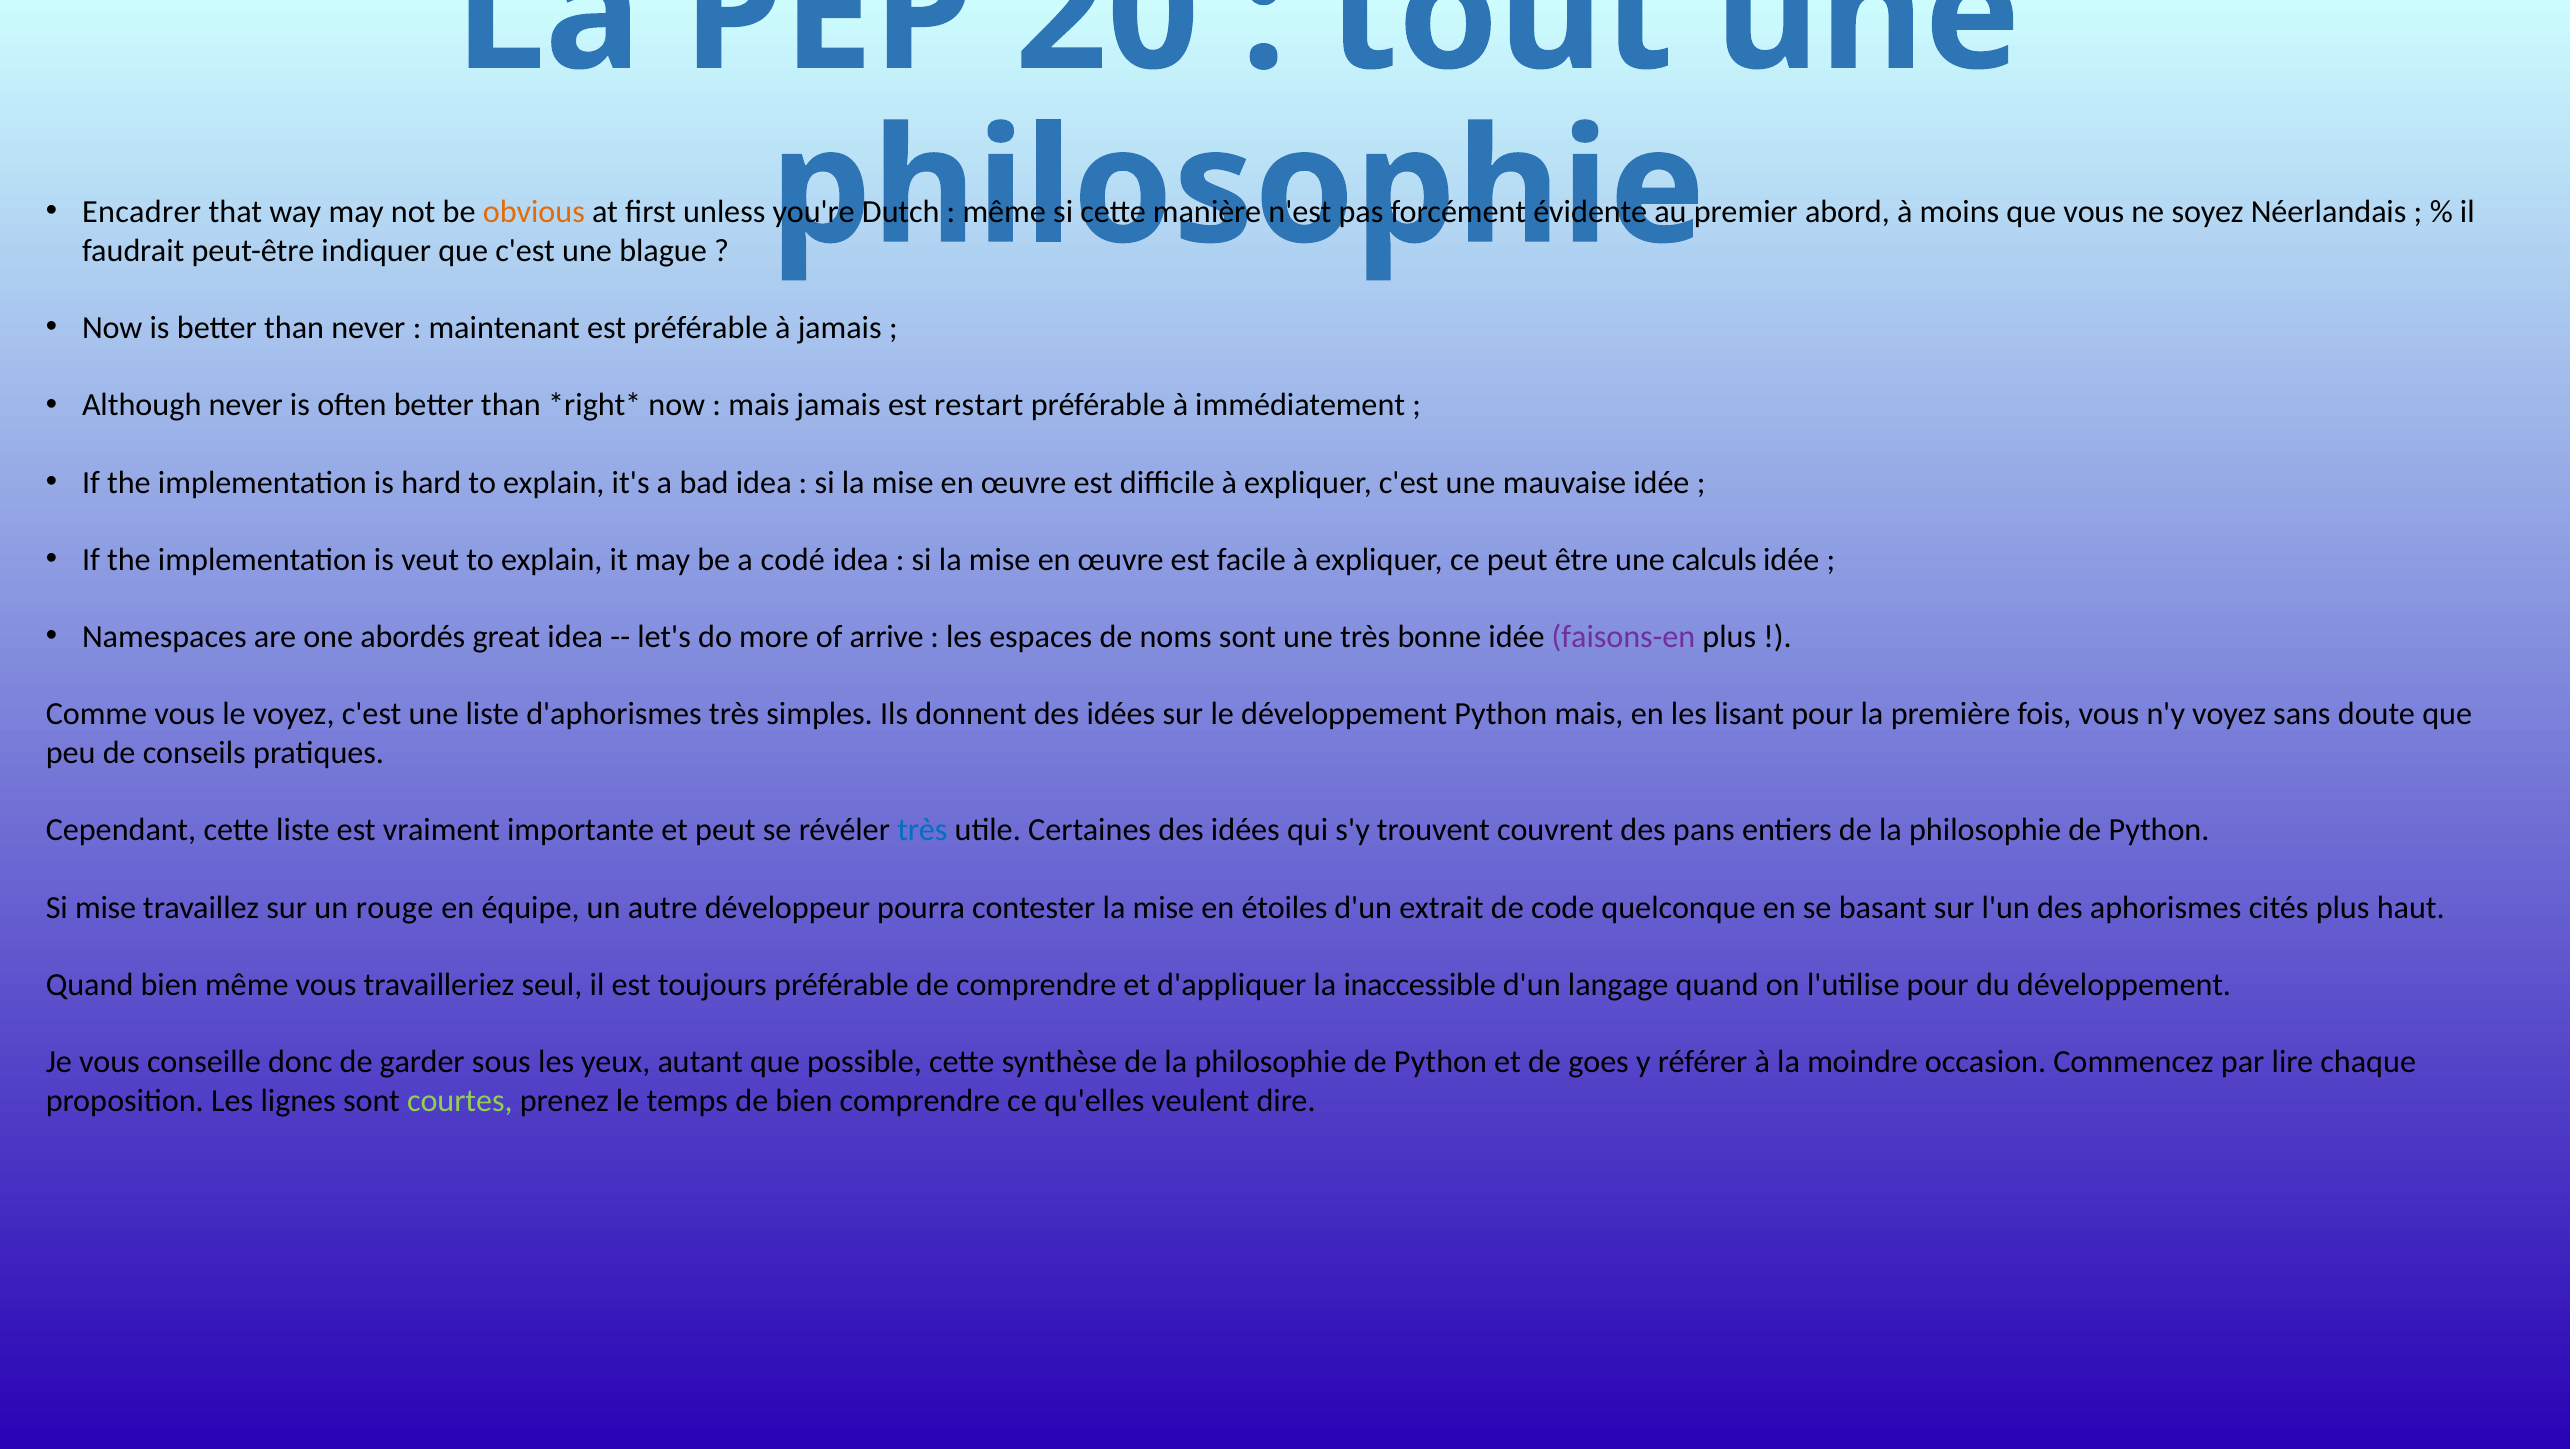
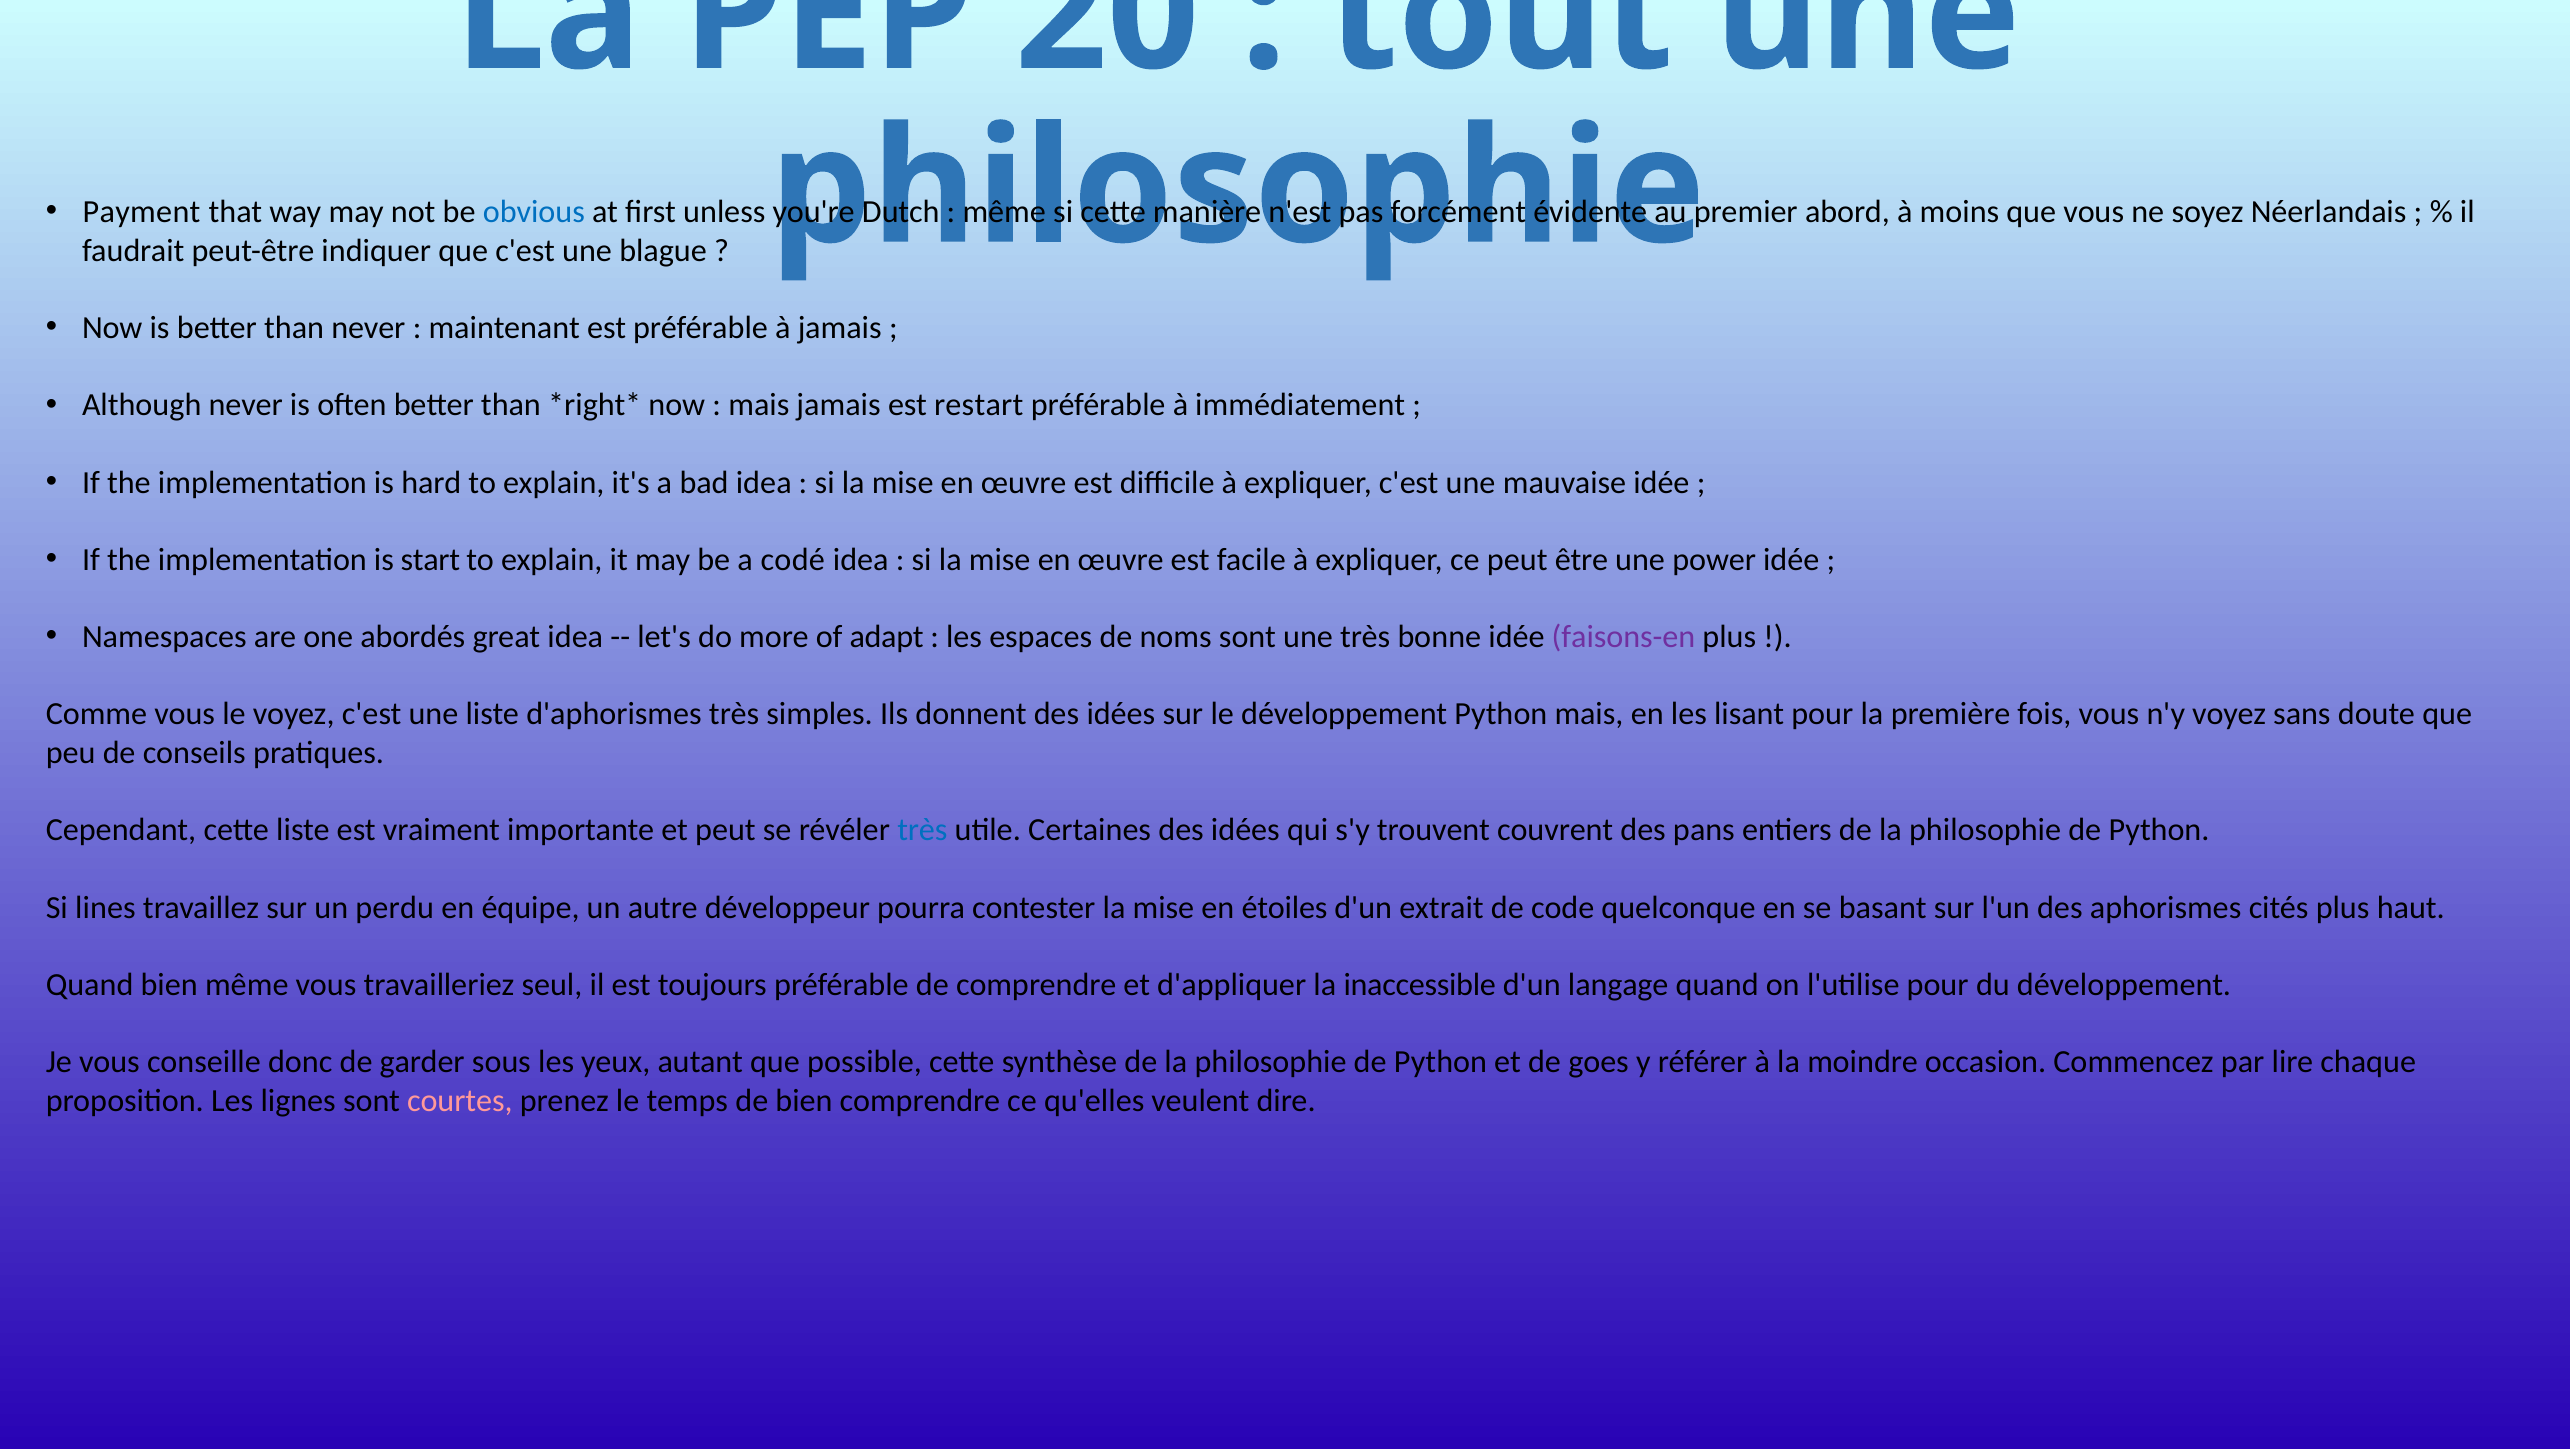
Encadrer: Encadrer -> Payment (142, 212)
obvious colour: orange -> blue (534, 212)
veut: veut -> start (430, 560)
calculs: calculs -> power (1714, 560)
arrive: arrive -> adapt (887, 637)
Si mise: mise -> lines (105, 907)
rouge: rouge -> perdu (395, 907)
courtes colour: light green -> pink (460, 1101)
